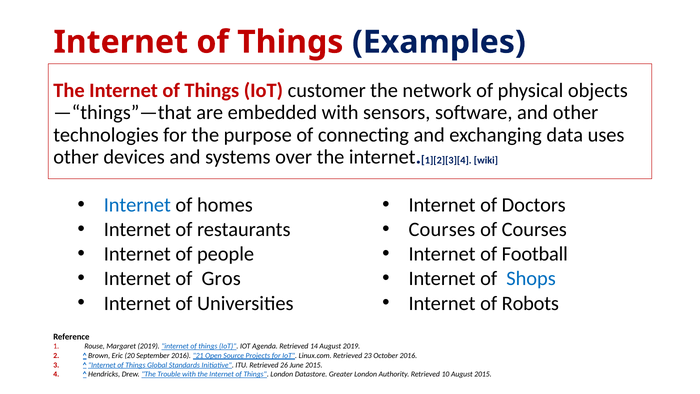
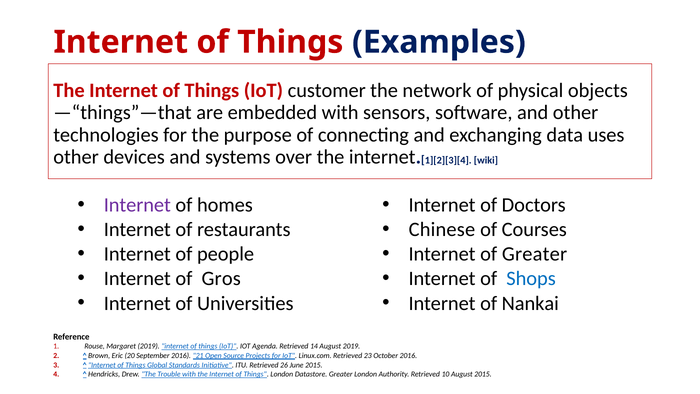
Internet colour: blue -> purple (137, 205)
Courses: Courses -> Chinese (442, 230)
of Football: Football -> Greater (535, 254)
Robots: Robots -> Nankai (530, 303)
